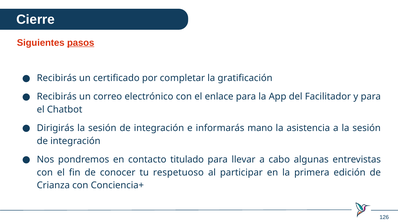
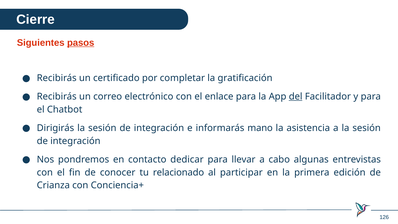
del underline: none -> present (296, 96)
titulado: titulado -> dedicar (187, 159)
respetuoso: respetuoso -> relacionado (179, 172)
